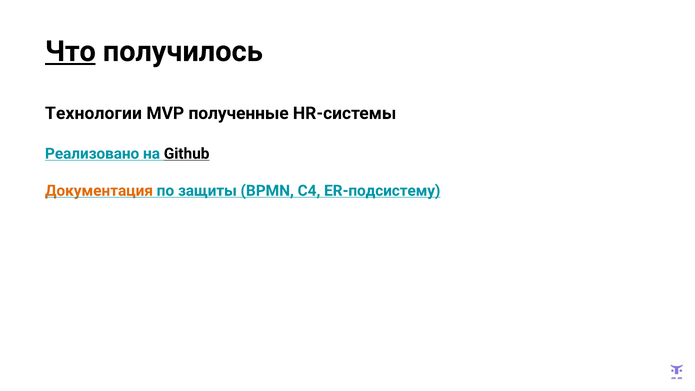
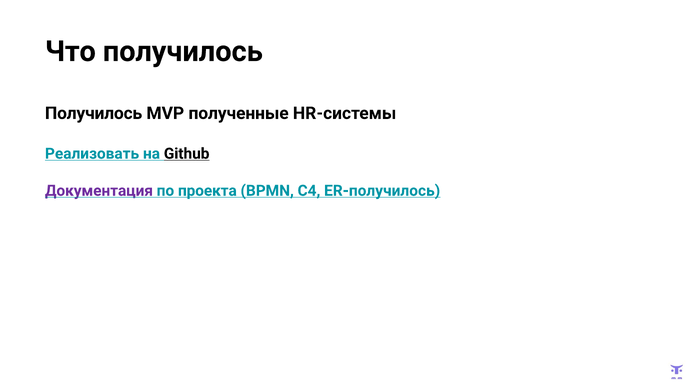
Что underline: present -> none (70, 51)
Технологии: Технологии -> Получилось (94, 113)
Реализовано: Реализовано -> Реализовать (92, 154)
Документация colour: orange -> purple (99, 191)
защиты: защиты -> проекта (207, 191)
ER-подсистему: ER-подсистему -> ER-получилось (382, 191)
